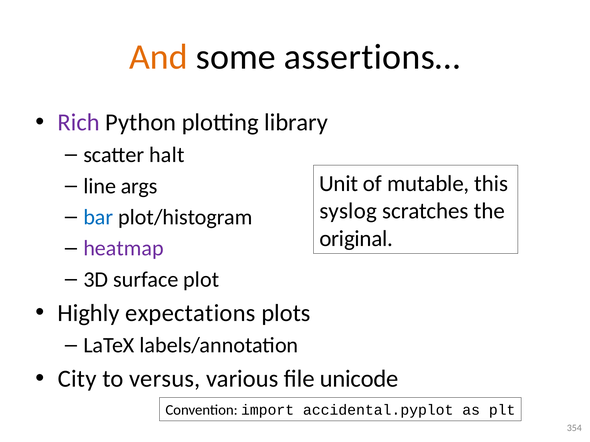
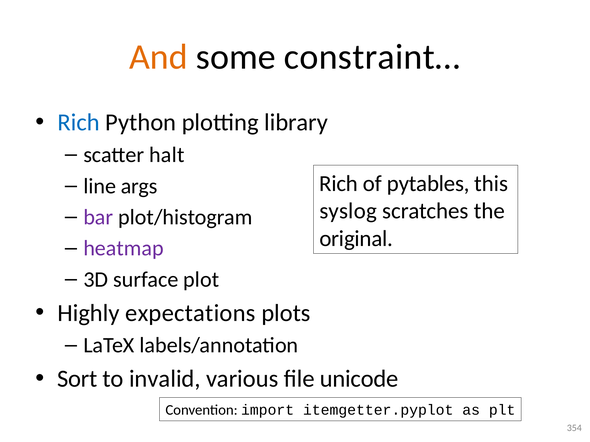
assertions…: assertions… -> constraint… (372, 57)
Rich colour: purple -> blue (79, 123)
Unit: Unit -> Rich (339, 184)
mutable: mutable -> pytables (428, 184)
bar colour: blue -> purple (98, 217)
City: City -> Sort (77, 379)
versus: versus -> invalid (165, 379)
accidental.pyplot: accidental.pyplot -> itemgetter.pyplot (378, 411)
